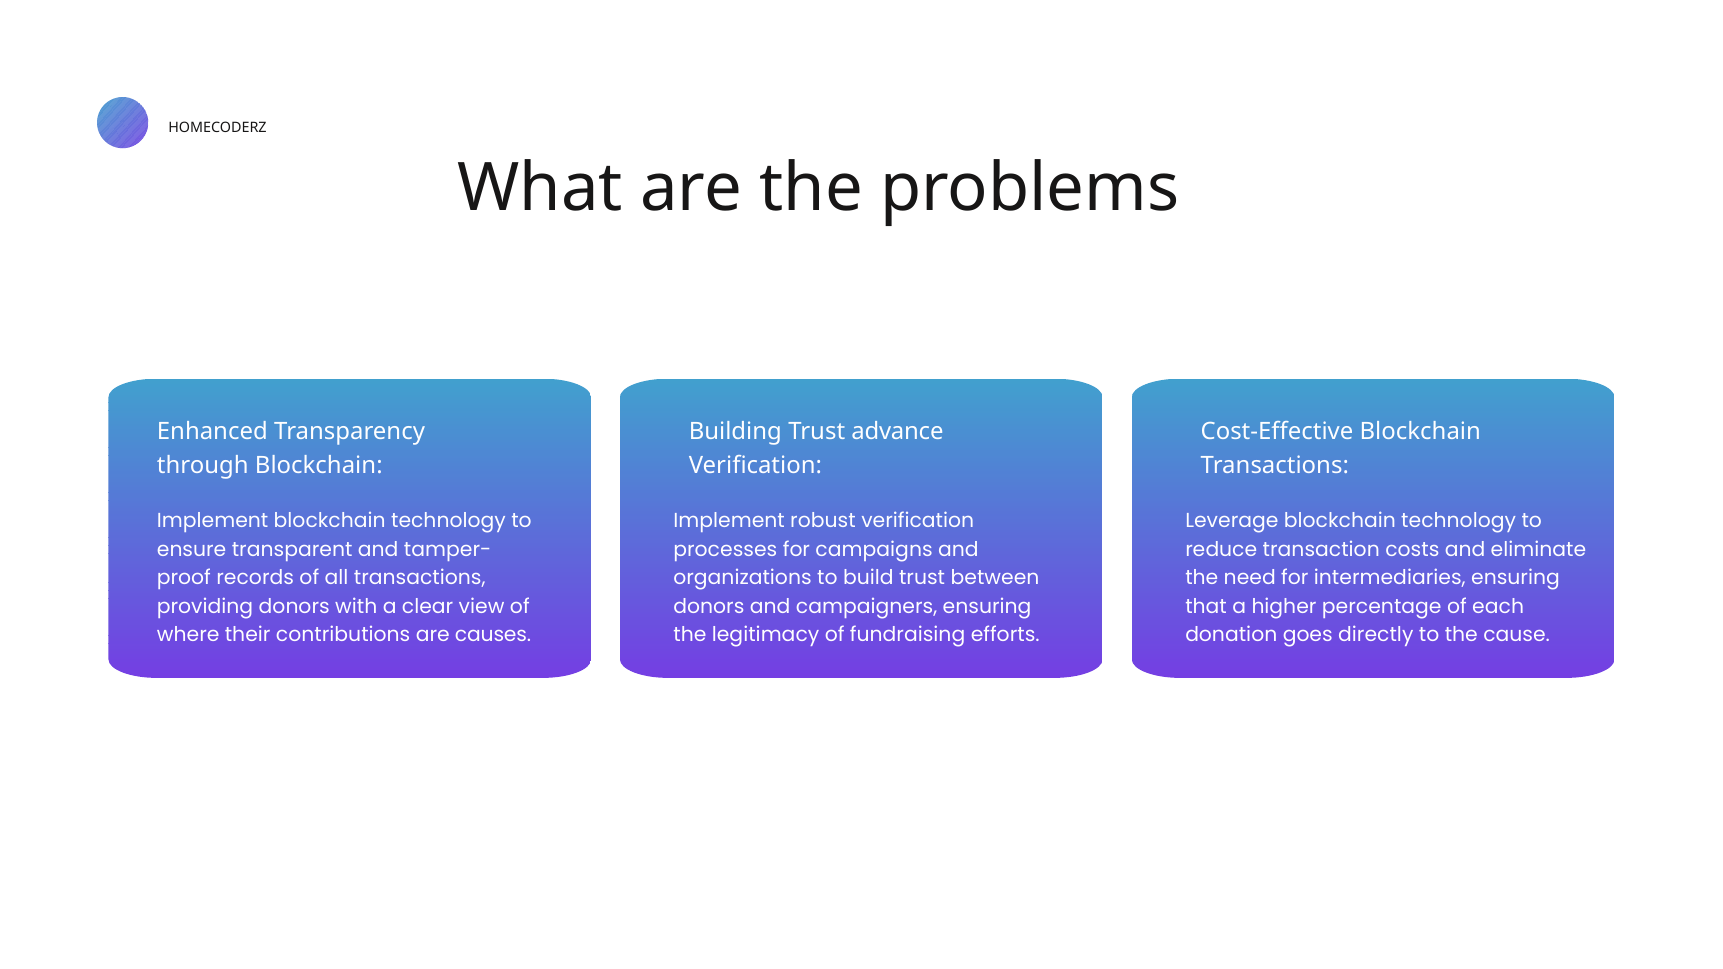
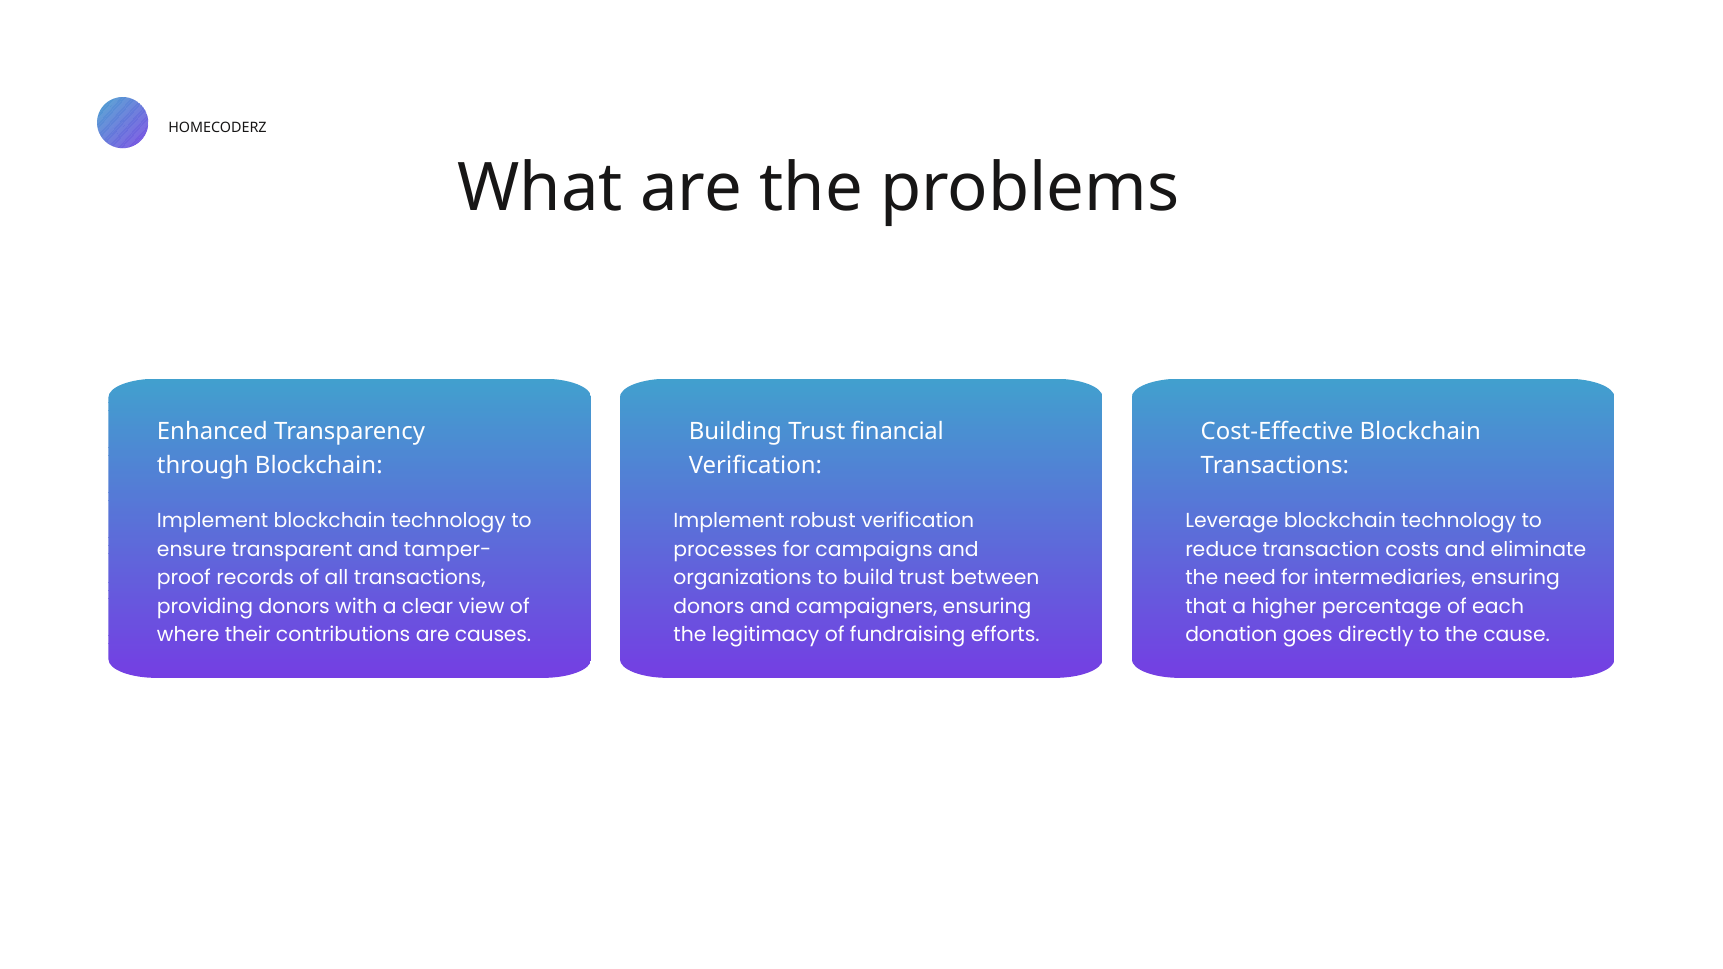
advance: advance -> financial (897, 432)
